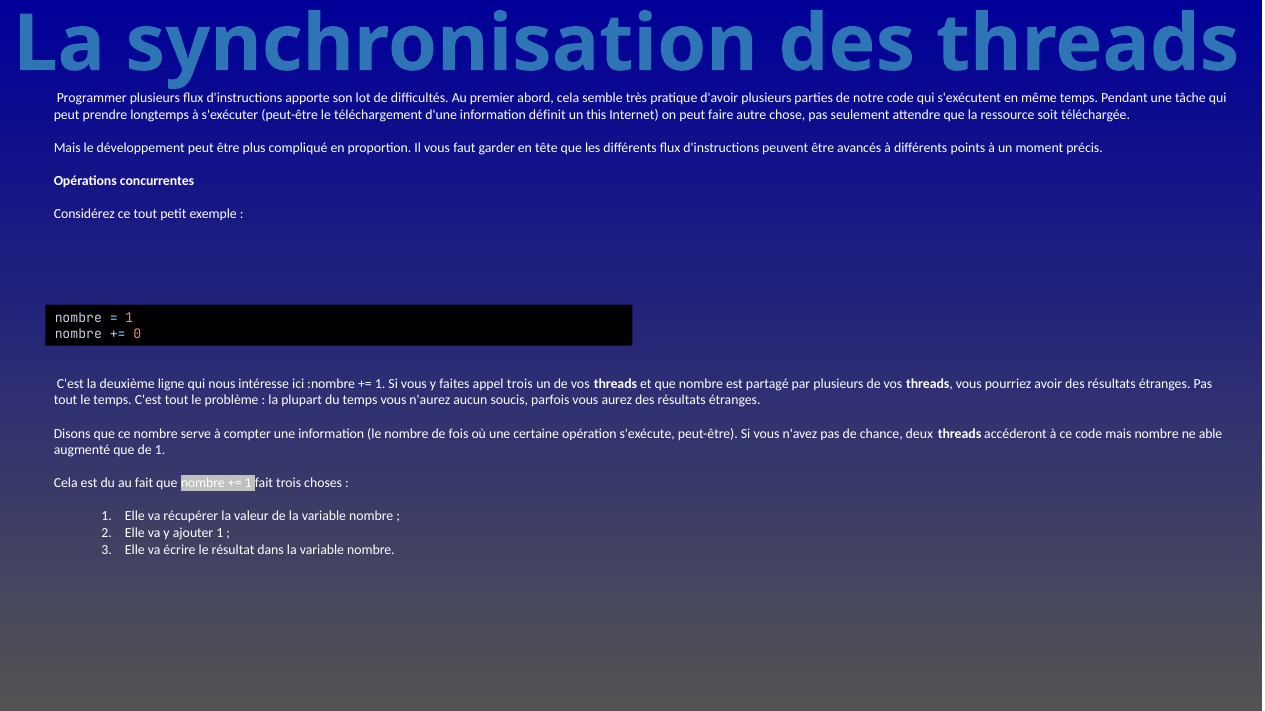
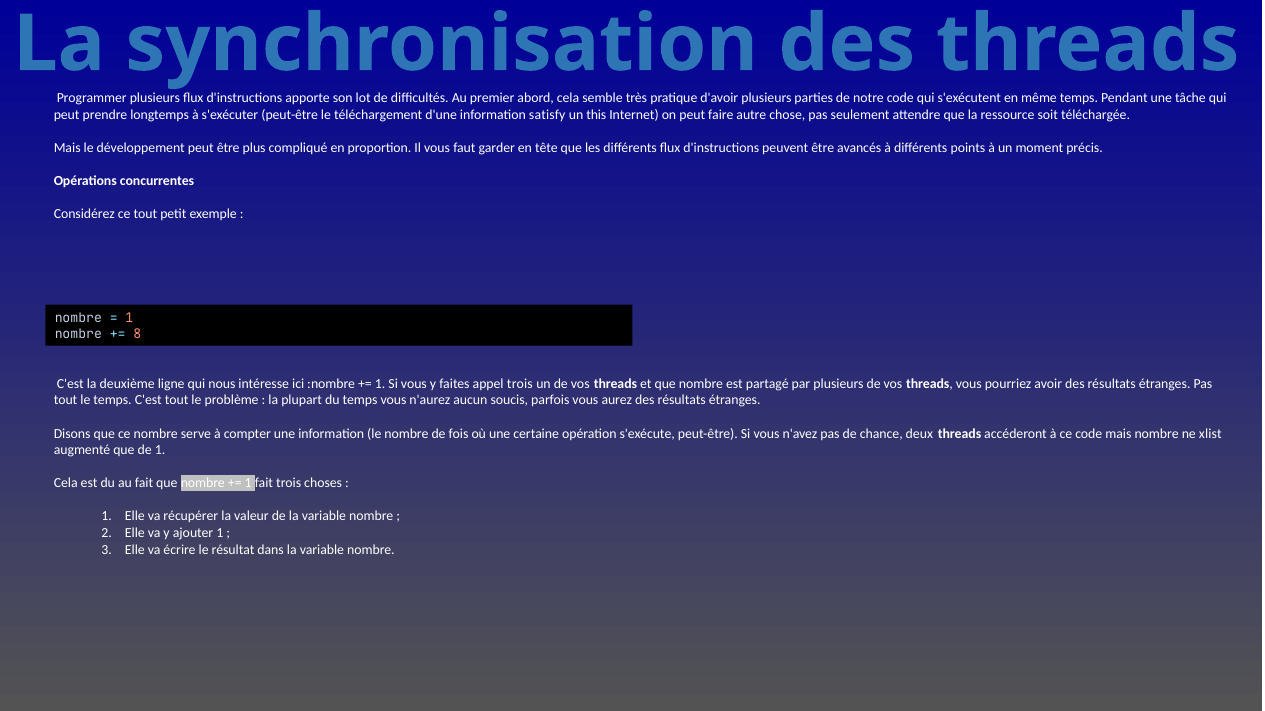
définit: définit -> satisfy (547, 115)
0: 0 -> 8 (137, 334)
able: able -> xlist (1210, 434)
